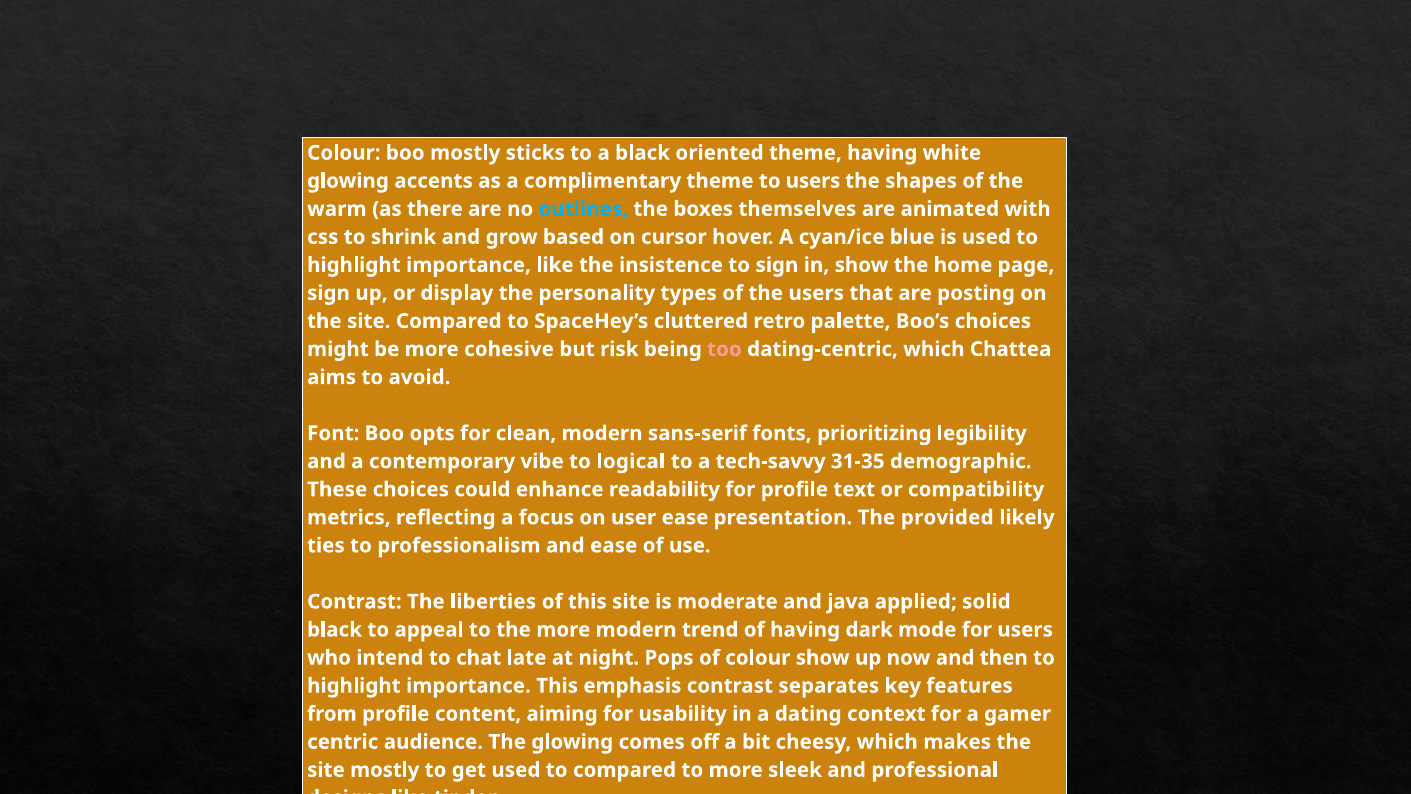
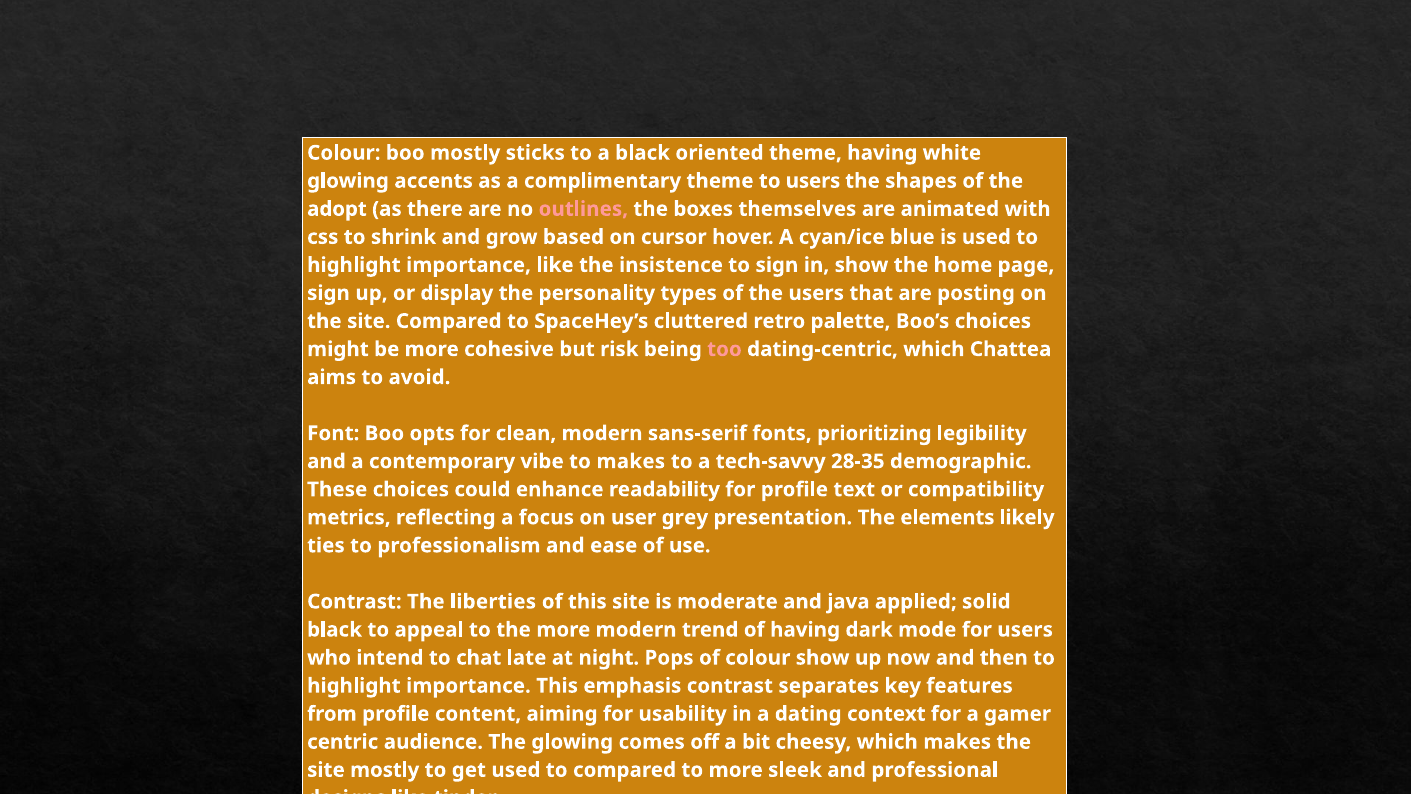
warm: warm -> adopt (337, 209)
outlines colour: light blue -> pink (583, 209)
to logical: logical -> makes (631, 461)
31-35: 31-35 -> 28-35 (858, 461)
user ease: ease -> grey (685, 517)
provided: provided -> elements (947, 517)
